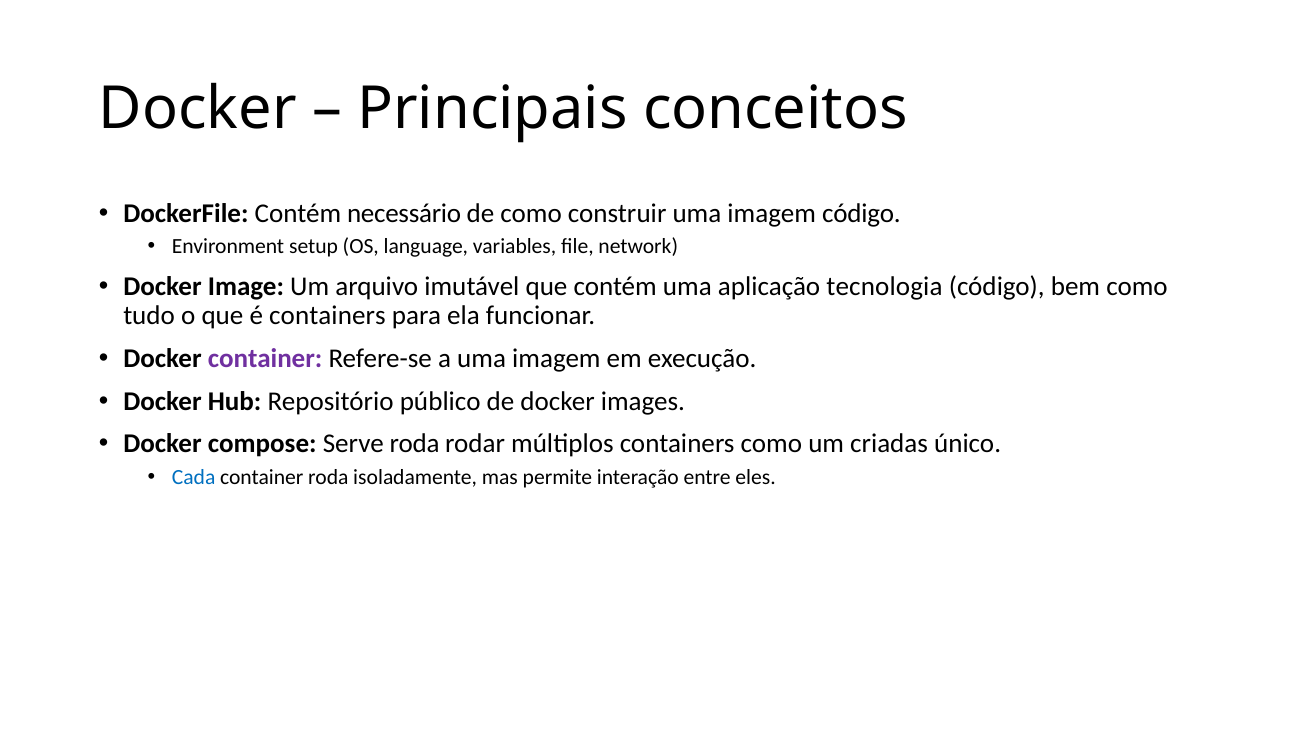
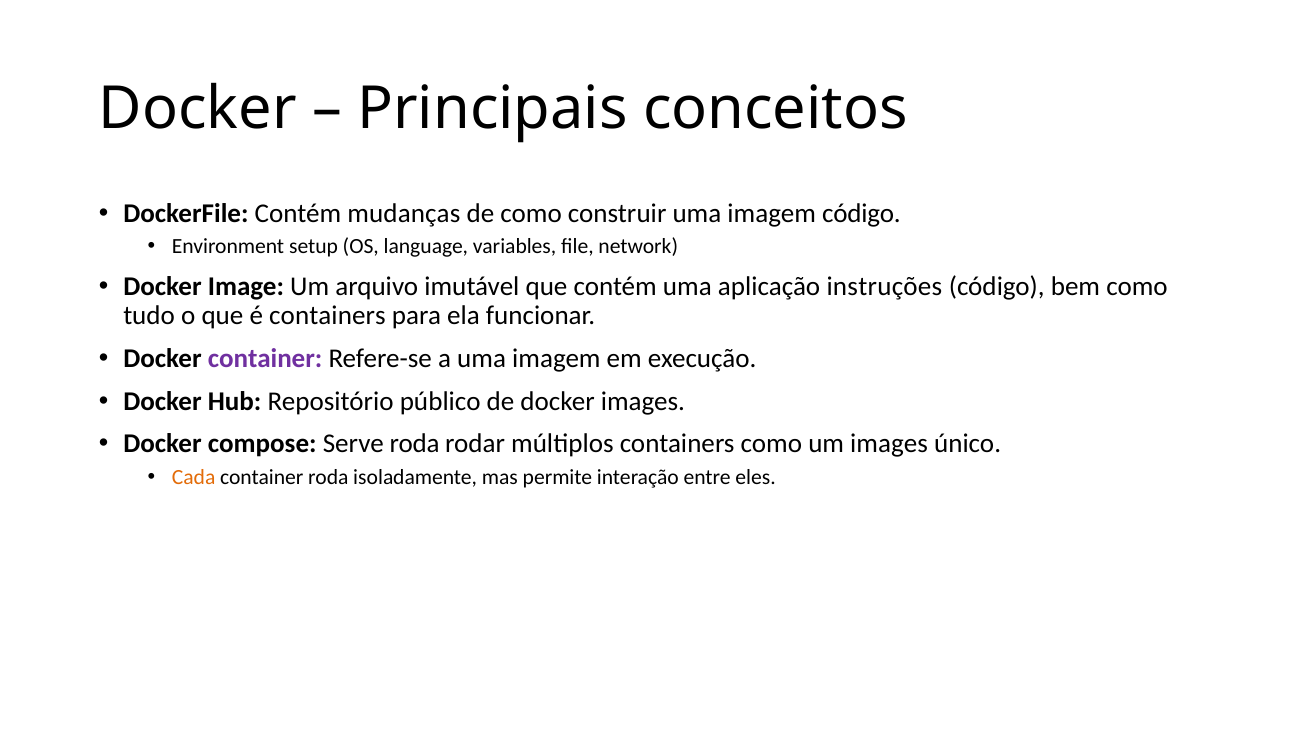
necessário: necessário -> mudanças (404, 214)
tecnologia: tecnologia -> instruções (884, 287)
um criadas: criadas -> images (889, 444)
Cada colour: blue -> orange (194, 477)
